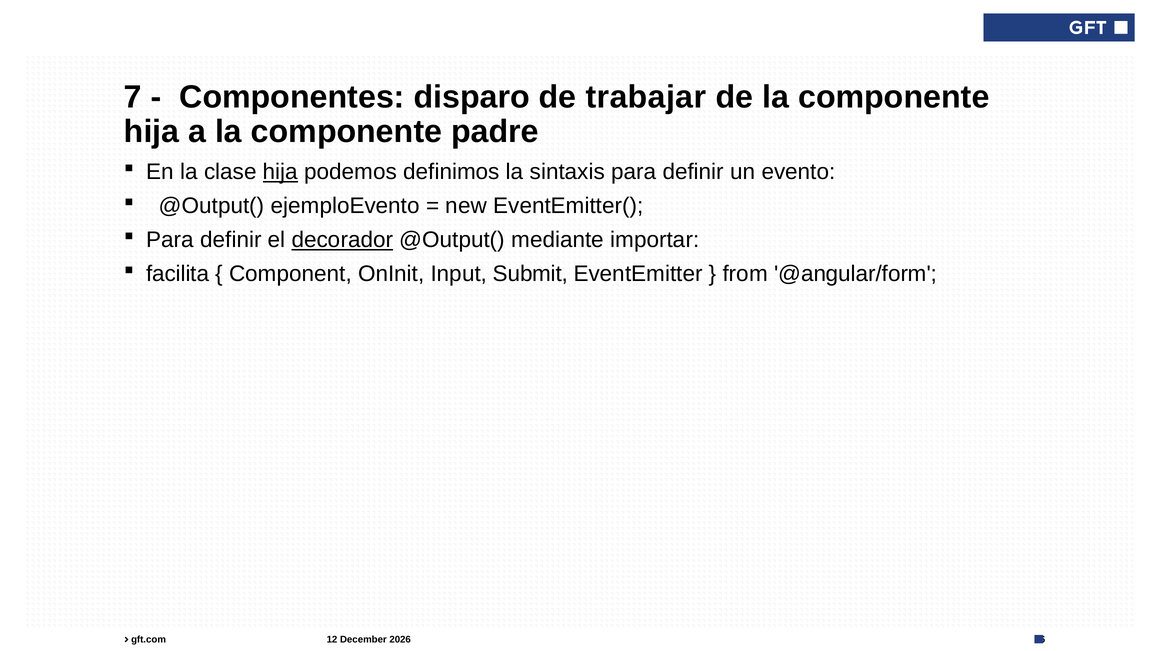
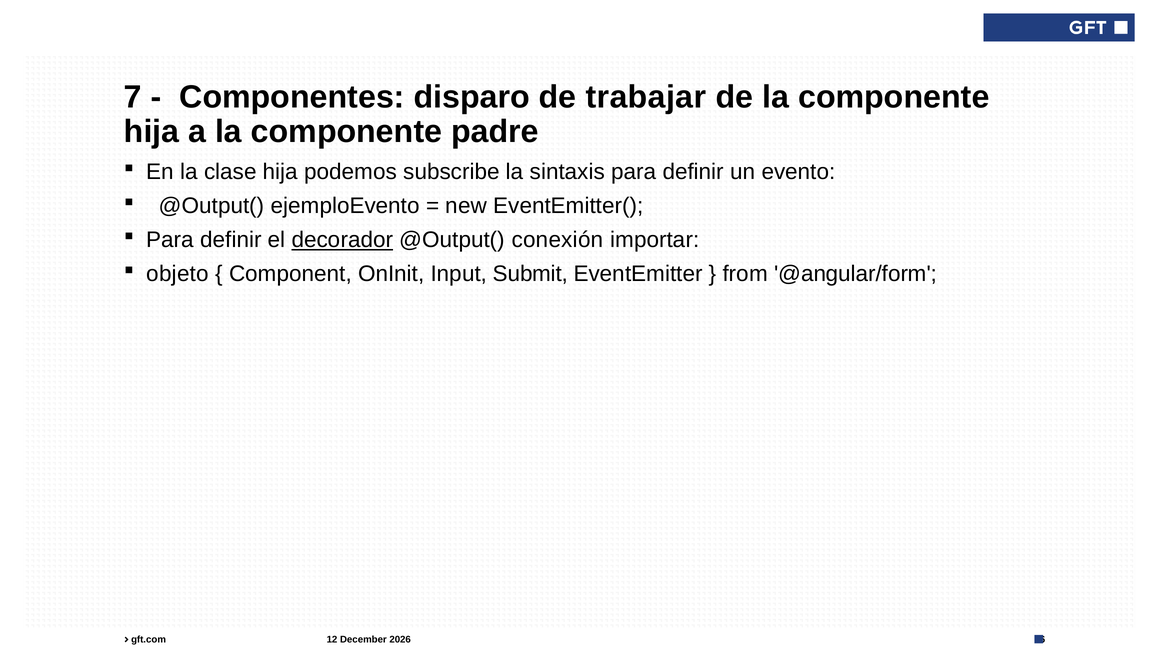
hija underline: present -> none (280, 172)
definimos: definimos -> subscribe (452, 172)
mediante: mediante -> conexión (557, 240)
facilita: facilita -> objeto (178, 274)
